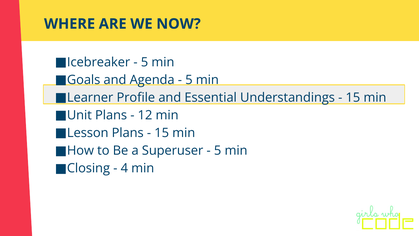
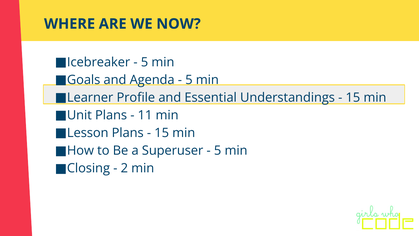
12: 12 -> 11 (145, 115)
4: 4 -> 2 (124, 168)
